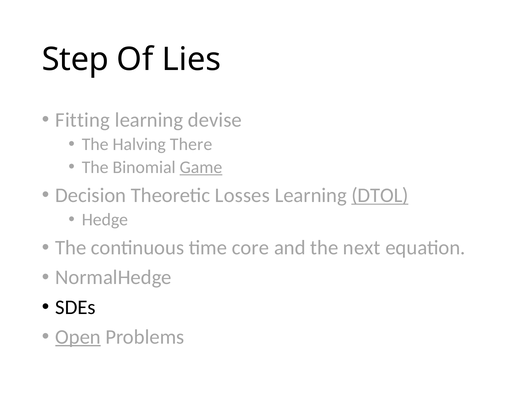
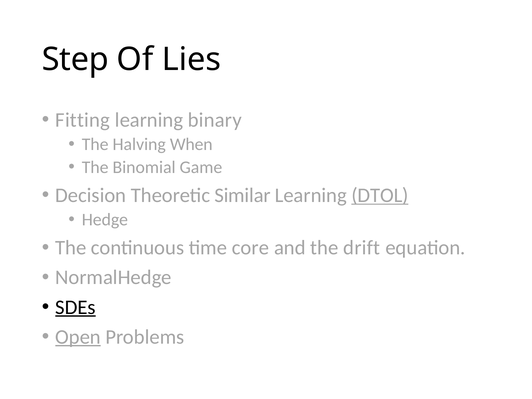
devise: devise -> binary (215, 120)
There: There -> When (191, 144)
Game underline: present -> none (201, 167)
Losses: Losses -> Similar (243, 195)
next: next -> drift (362, 248)
SDEs underline: none -> present (75, 307)
